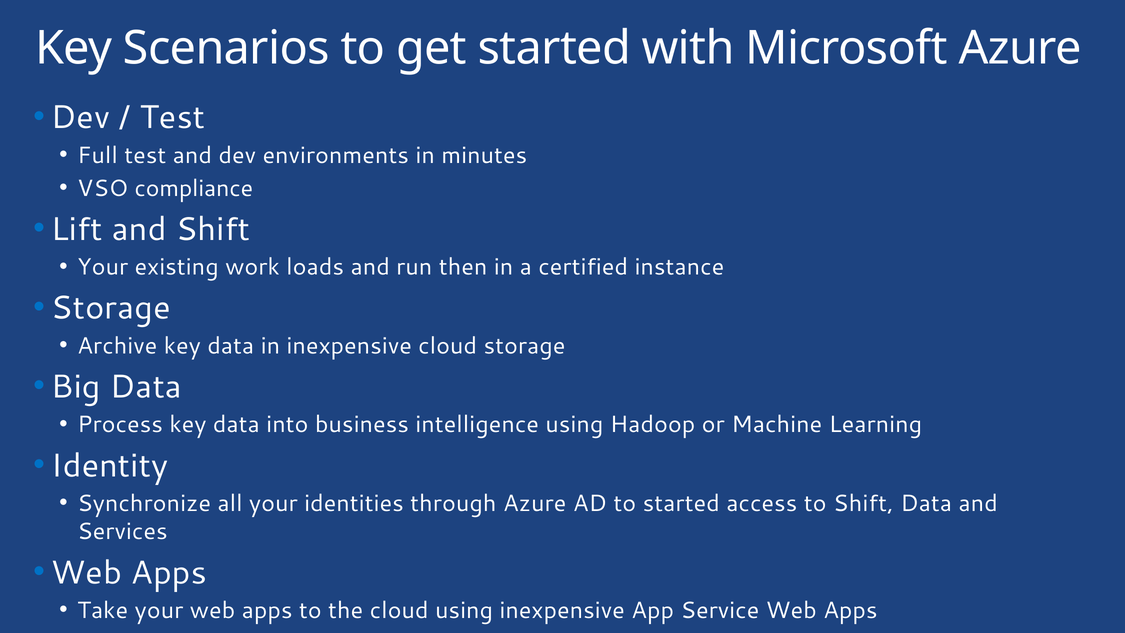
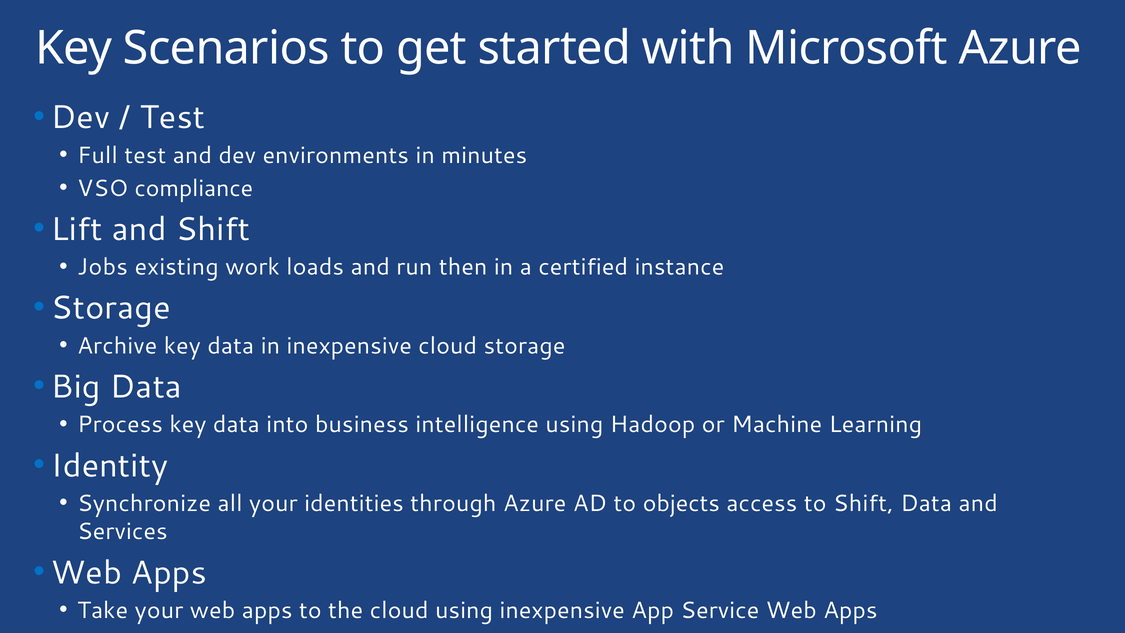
Your: Your -> Jobs (103, 267)
to started: started -> objects (681, 504)
